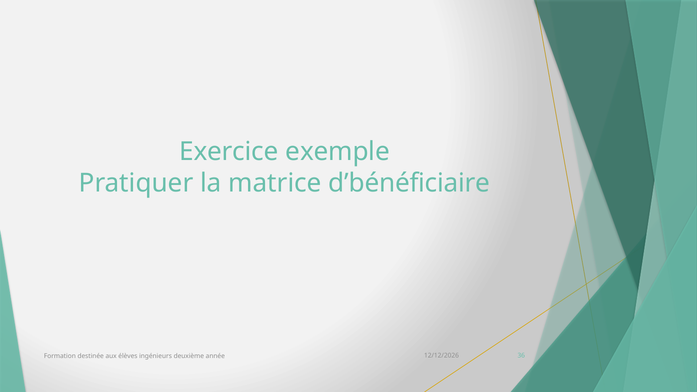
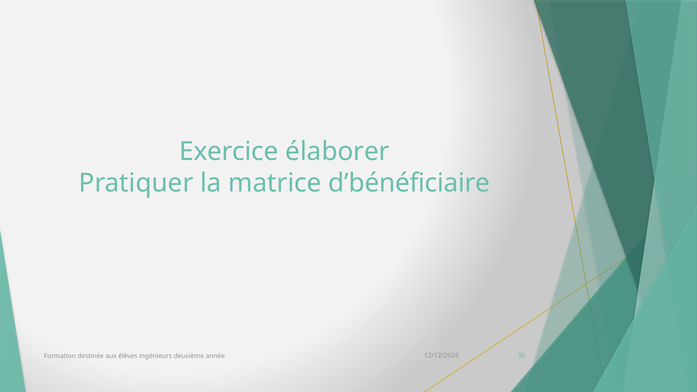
exemple: exemple -> élaborer (338, 152)
